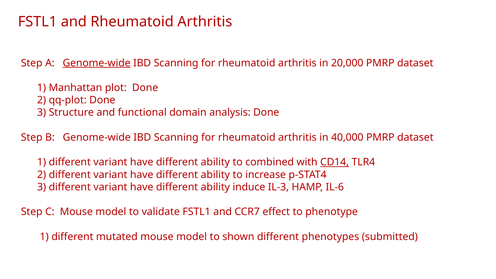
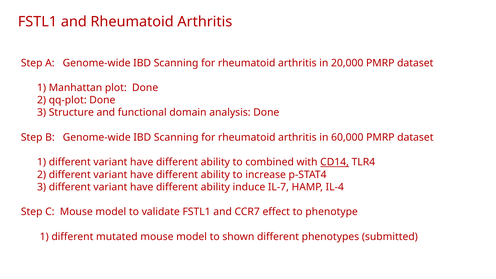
Genome-wide underline: present -> none (97, 63)
40,000: 40,000 -> 60,000 (347, 137)
IL-3: IL-3 -> IL-7 (278, 187)
IL-6: IL-6 -> IL-4 (335, 187)
